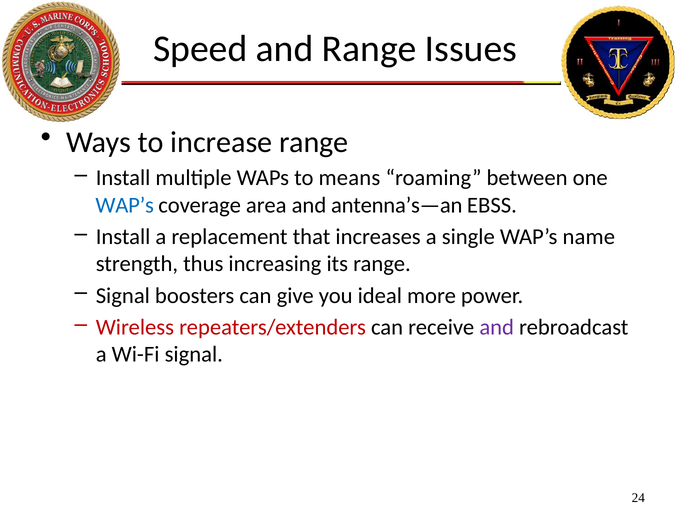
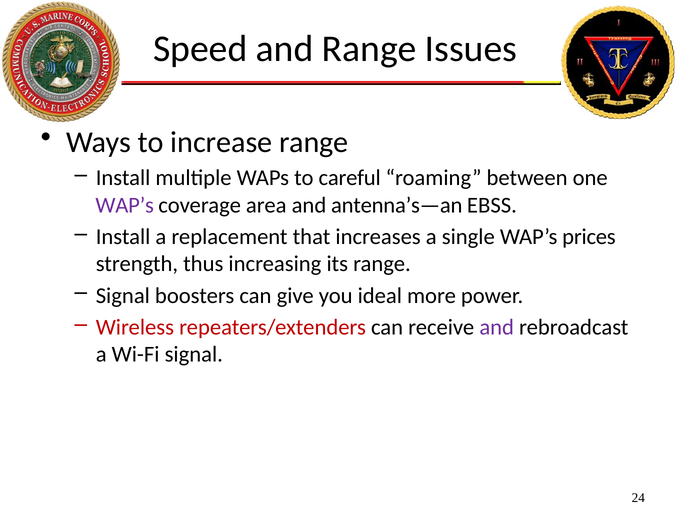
means: means -> careful (350, 178)
WAP’s colour: blue -> purple (125, 205)
name: name -> prices (589, 237)
